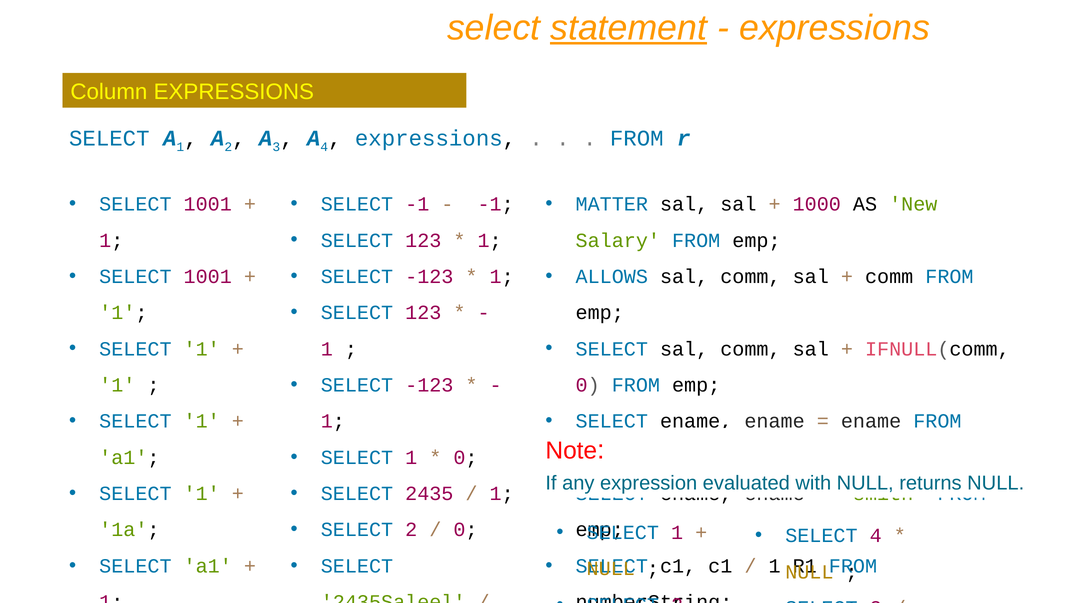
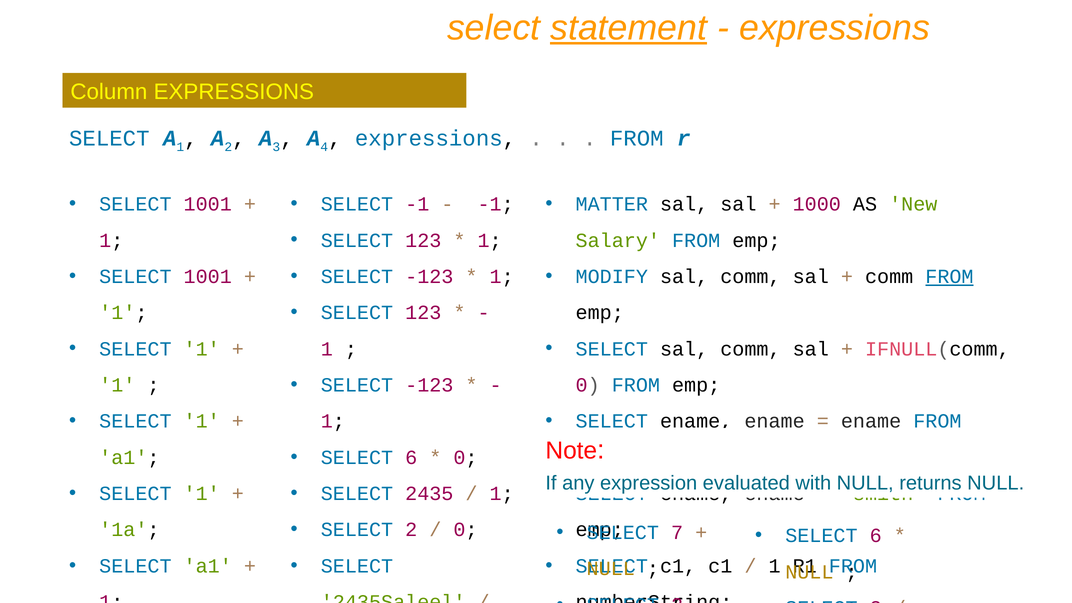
ALLOWS: ALLOWS -> MODIFY (612, 277)
FROM underline: none -> present (949, 277)
1: 1 -> 6 (411, 457)
1: 1 -> 7 (677, 533)
4: 4 -> 6 (876, 536)
